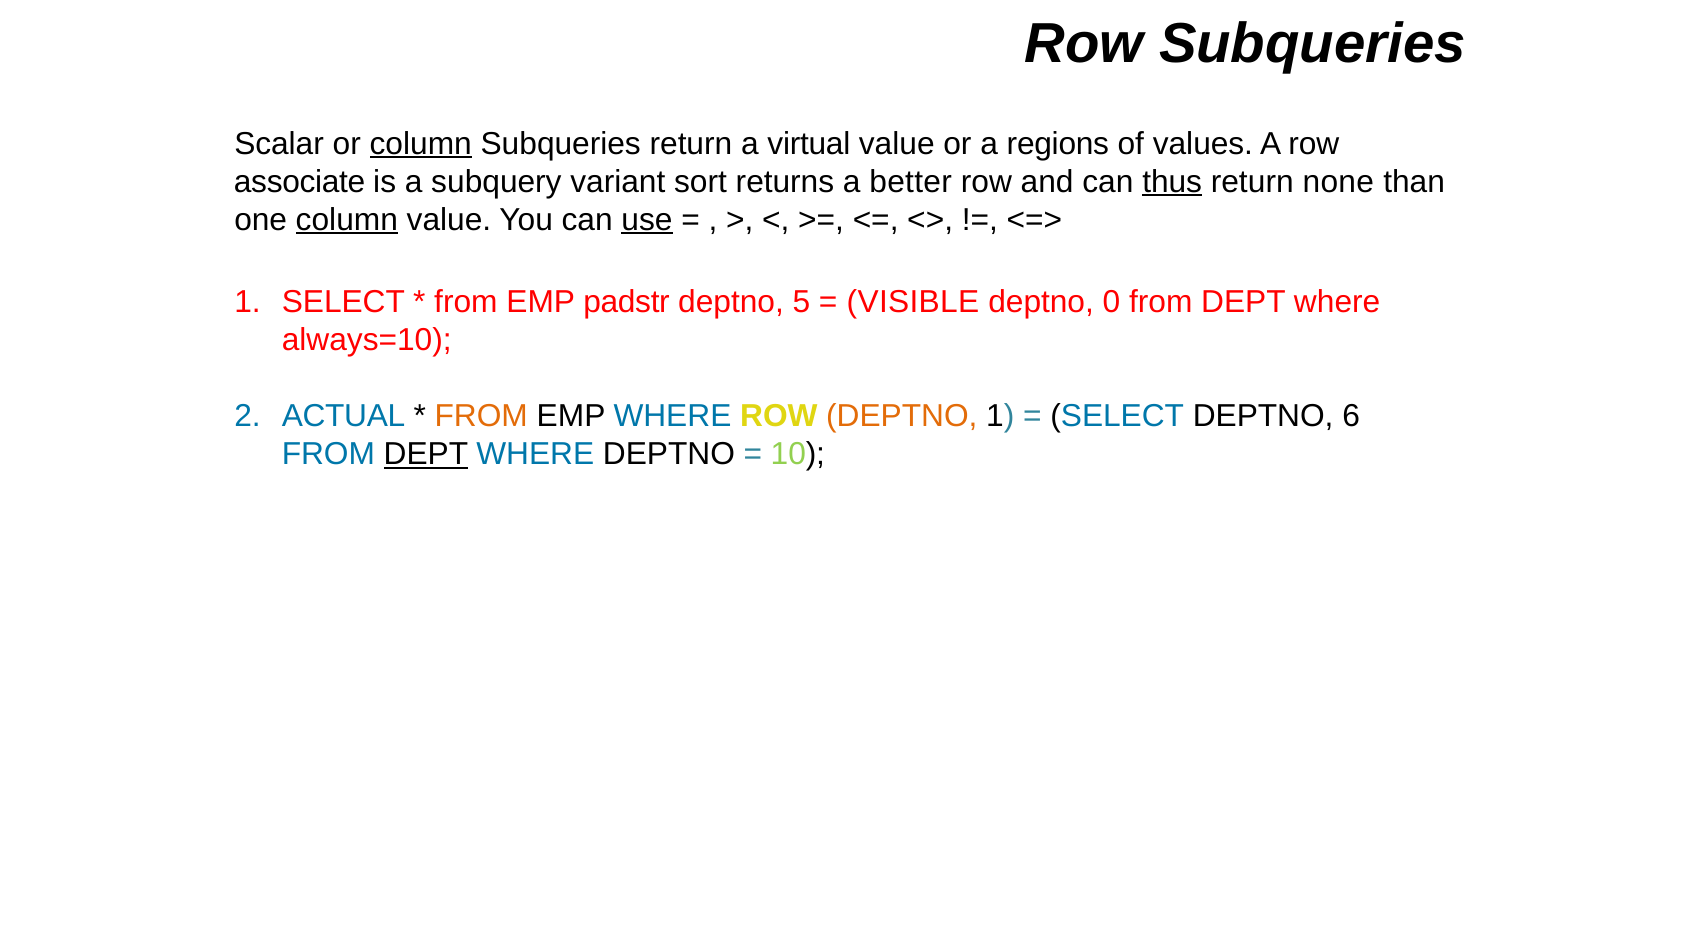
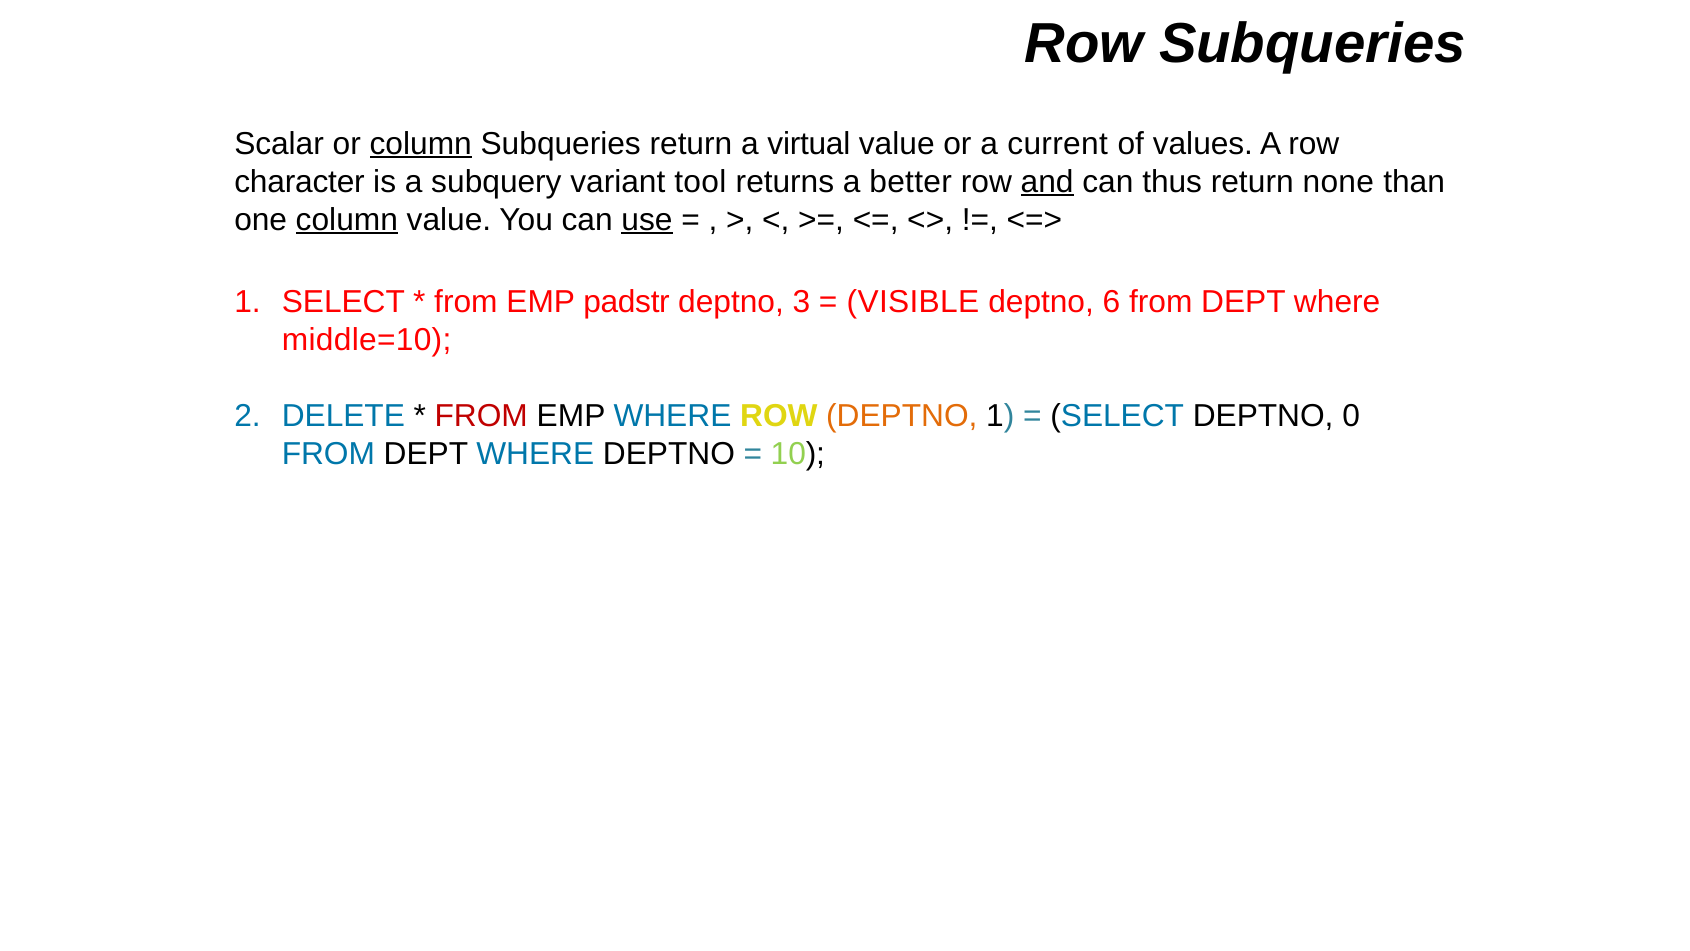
regions: regions -> current (1058, 144)
associate: associate -> character (300, 182)
sort: sort -> tool (700, 182)
and underline: none -> present (1047, 182)
thus underline: present -> none (1172, 182)
5: 5 -> 3 (801, 302)
0: 0 -> 6 (1112, 302)
always=10: always=10 -> middle=10 (367, 340)
ACTUAL: ACTUAL -> DELETE (343, 416)
FROM colour: orange -> red (481, 416)
6: 6 -> 0 (1351, 416)
DEPT underline: present -> none (426, 454)
